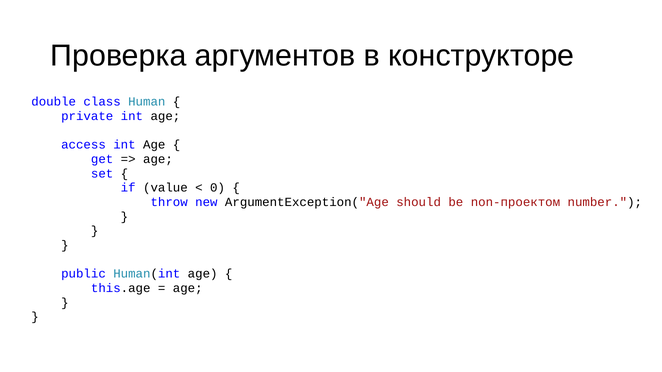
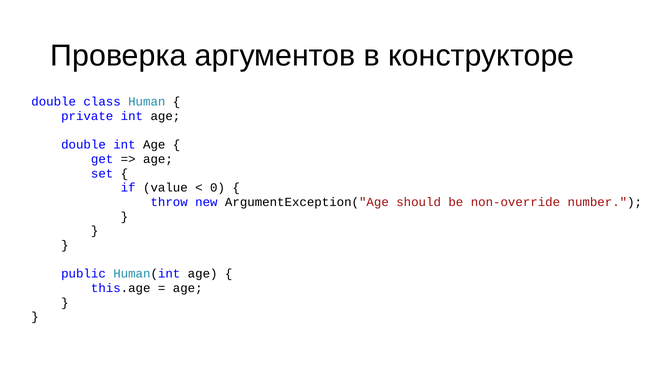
access: access -> double (83, 145)
non-проектом: non-проектом -> non-override (515, 202)
